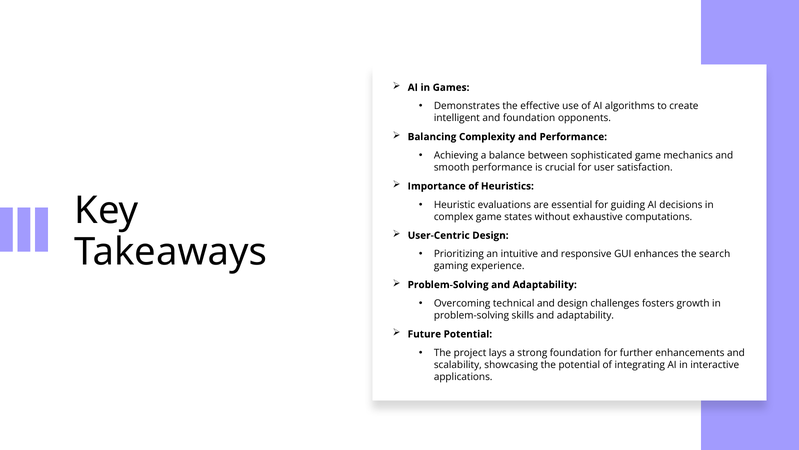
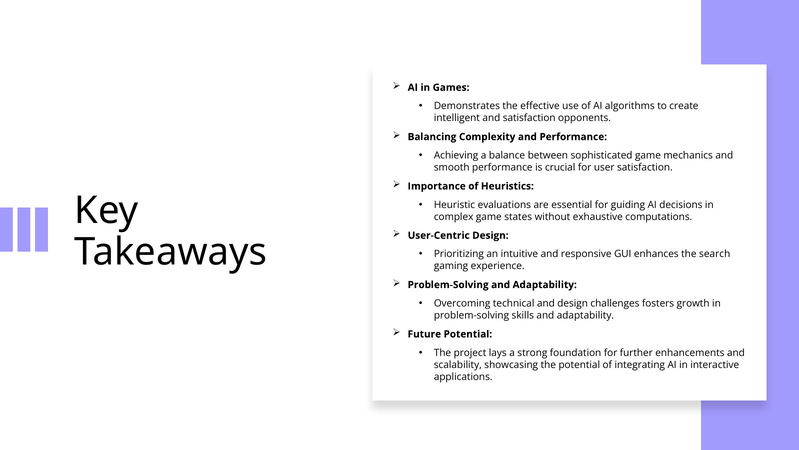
and foundation: foundation -> satisfaction (529, 118)
